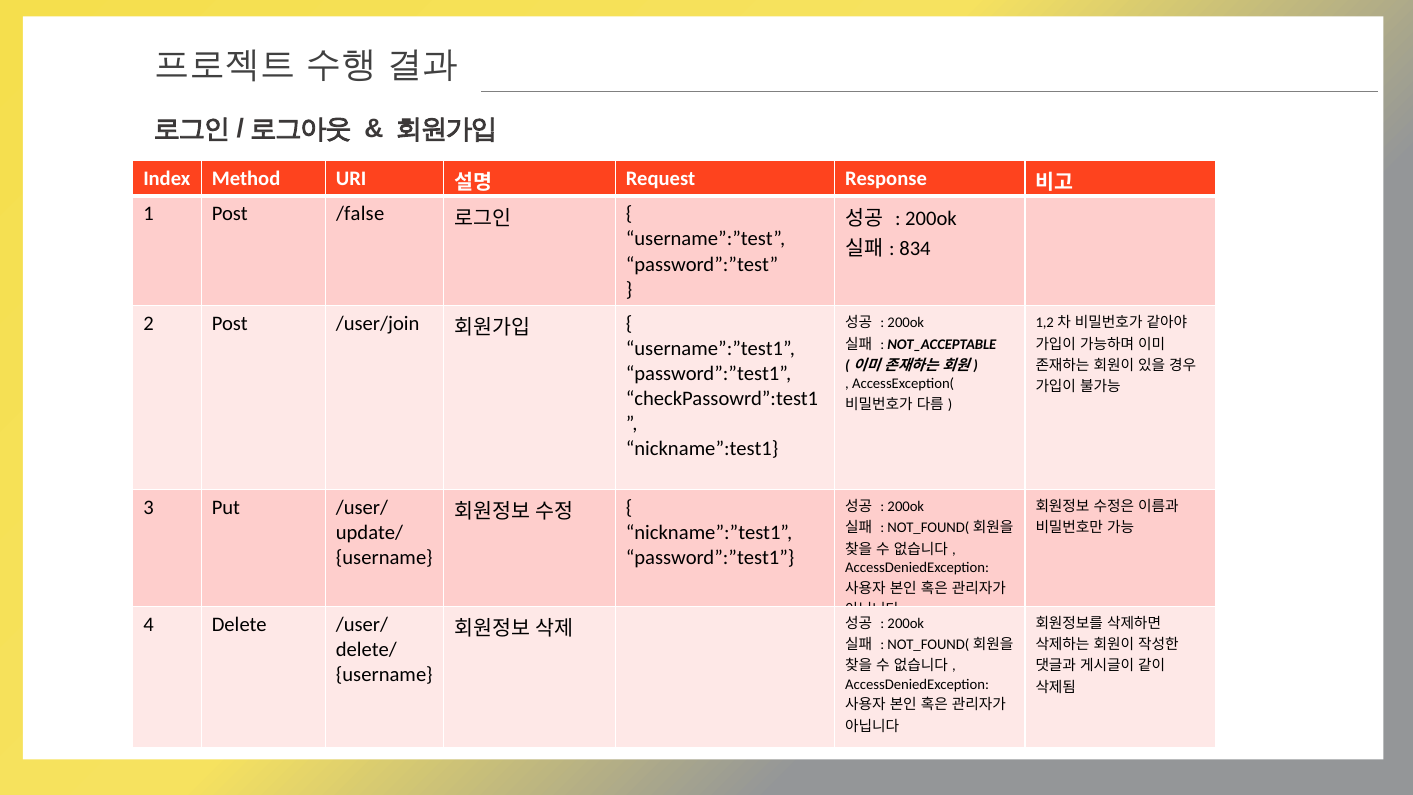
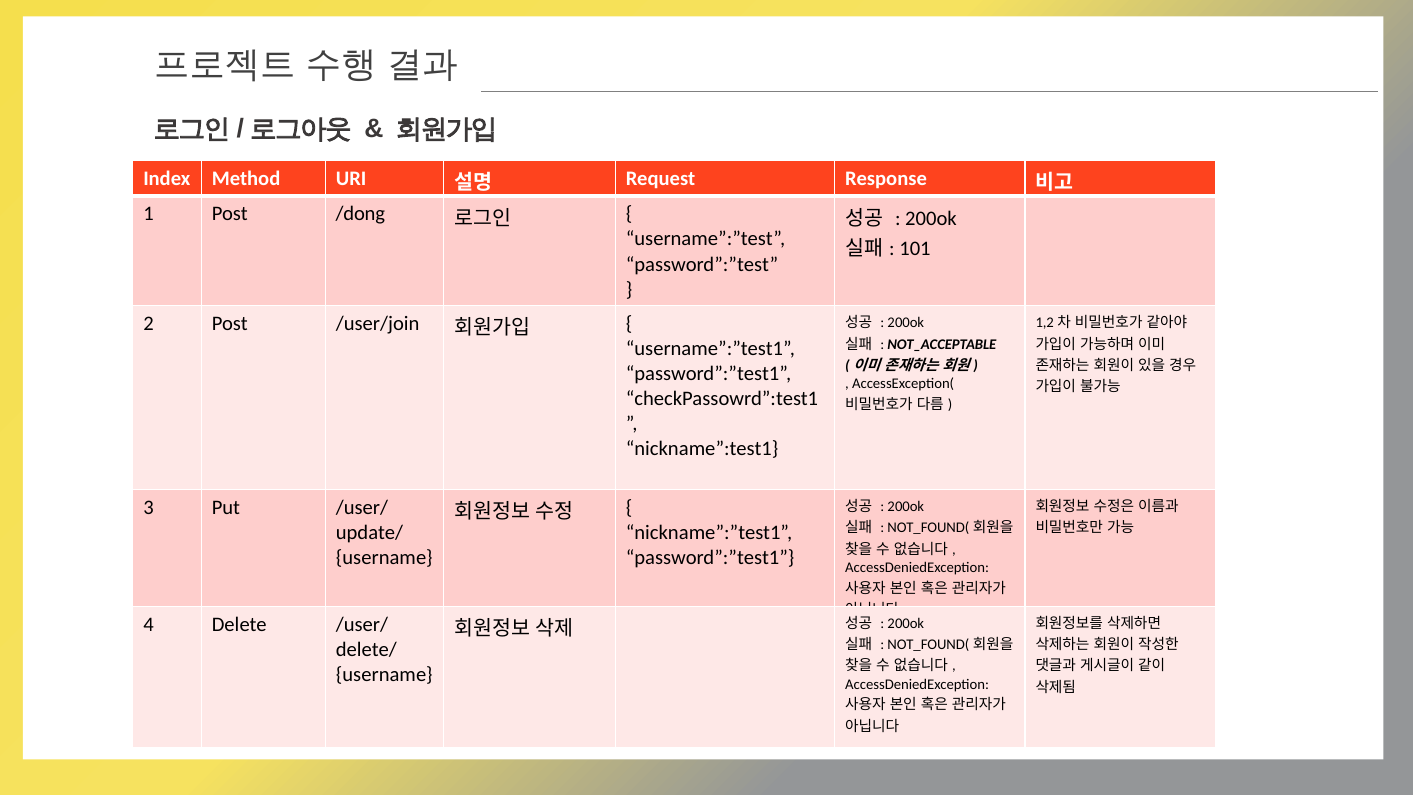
/false: /false -> /dong (360, 214)
834: 834 -> 101 (915, 248)
